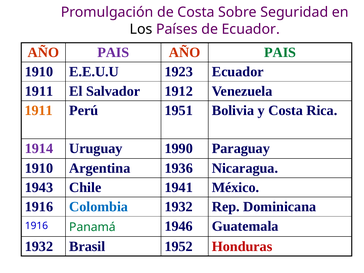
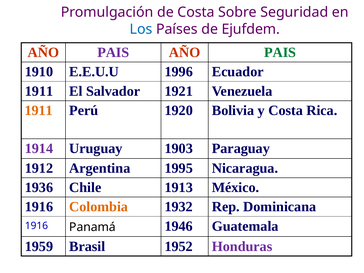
Los colour: black -> blue (141, 29)
de Ecuador: Ecuador -> Ejufdem (251, 29)
1923: 1923 -> 1996 (179, 72)
1912: 1912 -> 1921 (179, 91)
1951: 1951 -> 1920 (179, 110)
1990: 1990 -> 1903 (179, 148)
1910: 1910 -> 1912 (39, 168)
1936: 1936 -> 1995 (179, 168)
1943: 1943 -> 1936 (39, 188)
1941: 1941 -> 1913 (179, 188)
Colombia colour: blue -> orange (99, 207)
Panamá colour: green -> black (92, 227)
1932: 1932 -> 1959 (39, 246)
Honduras colour: red -> purple (242, 246)
